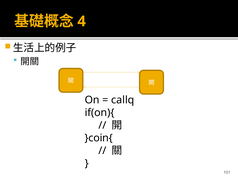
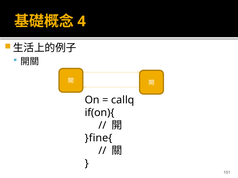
}coin{: }coin{ -> }fine{ (99, 138)
